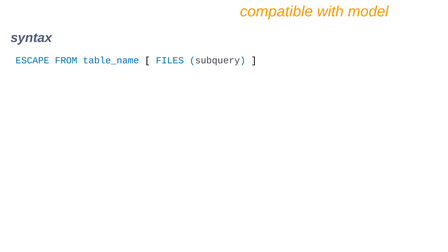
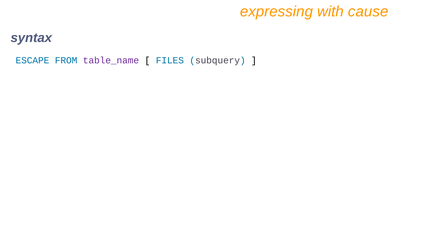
compatible: compatible -> expressing (276, 12)
model: model -> cause (368, 12)
table_name colour: blue -> purple (111, 60)
